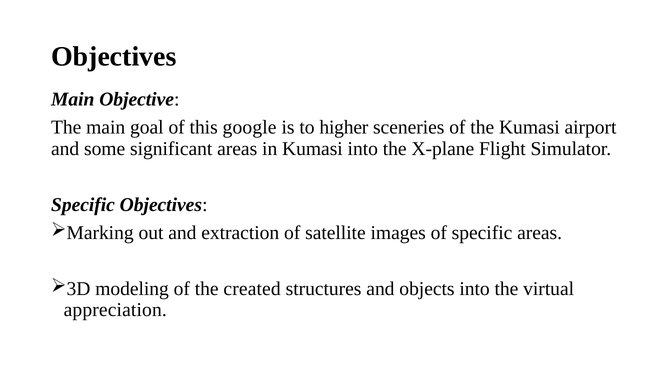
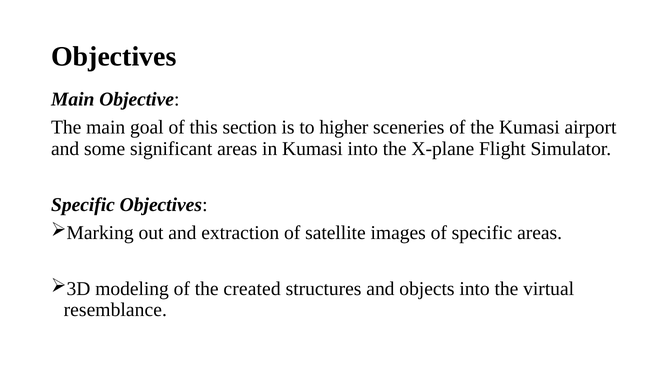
google: google -> section (250, 127)
appreciation: appreciation -> resemblance (115, 310)
